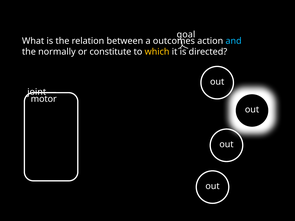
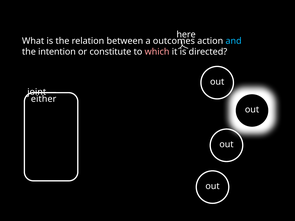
goal: goal -> here (186, 34)
normally: normally -> intention (57, 52)
which colour: yellow -> pink (157, 52)
motor: motor -> either (44, 99)
